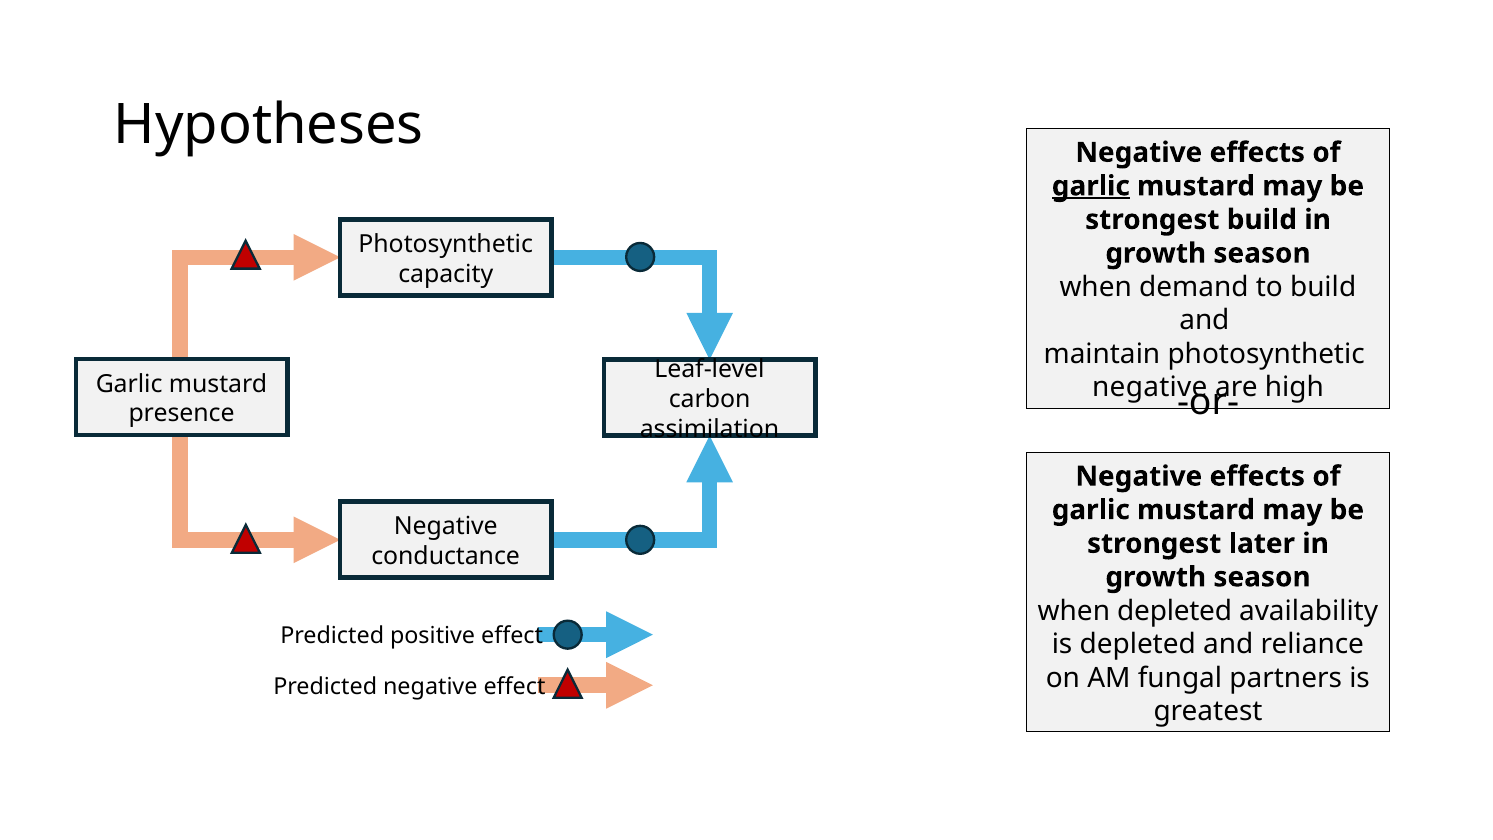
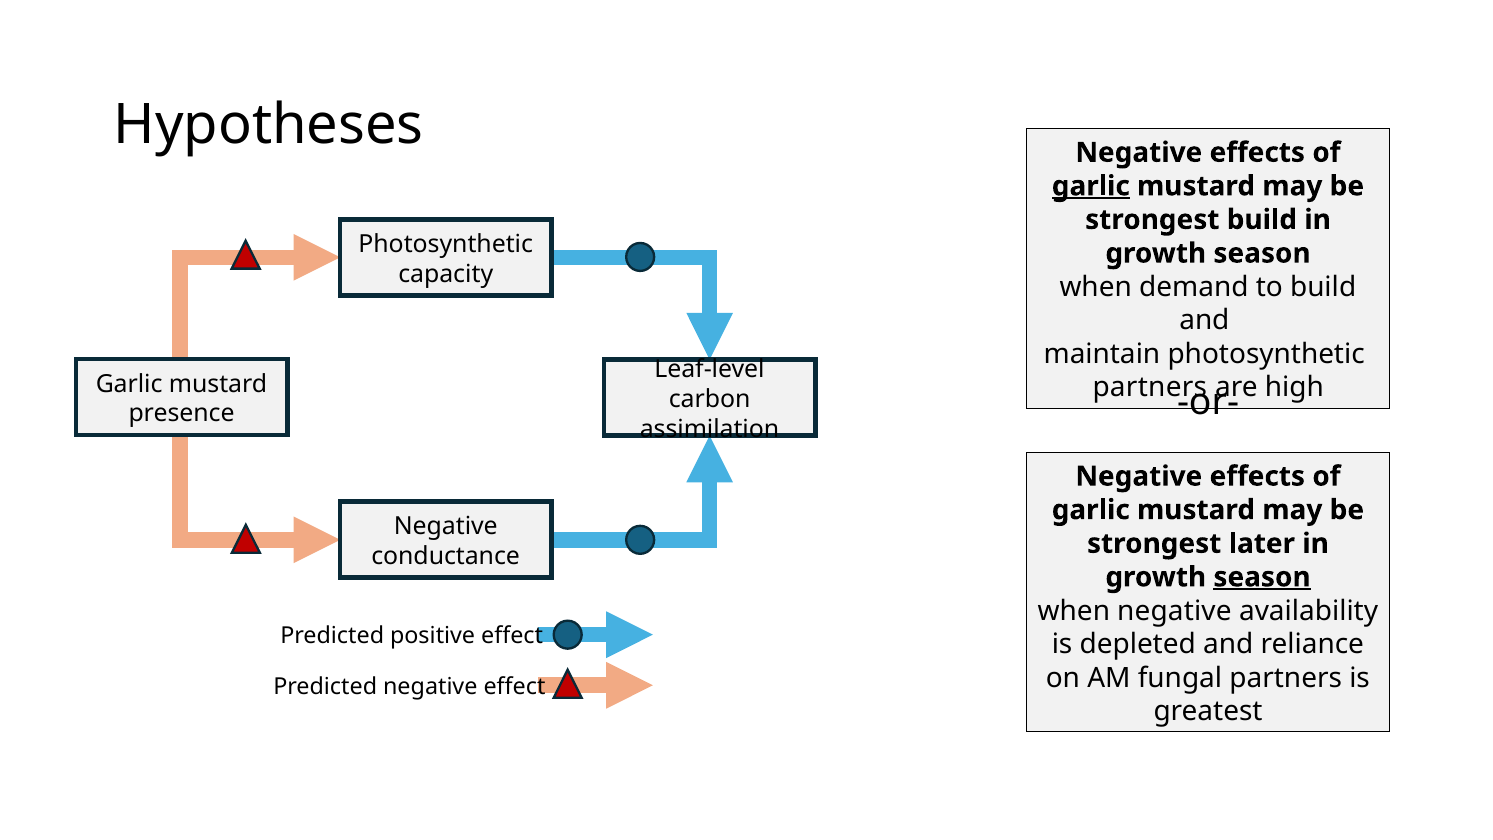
negative: negative -> partners (1150, 388)
season underline: none -> present (1262, 577)
when depleted: depleted -> negative (1174, 611)
